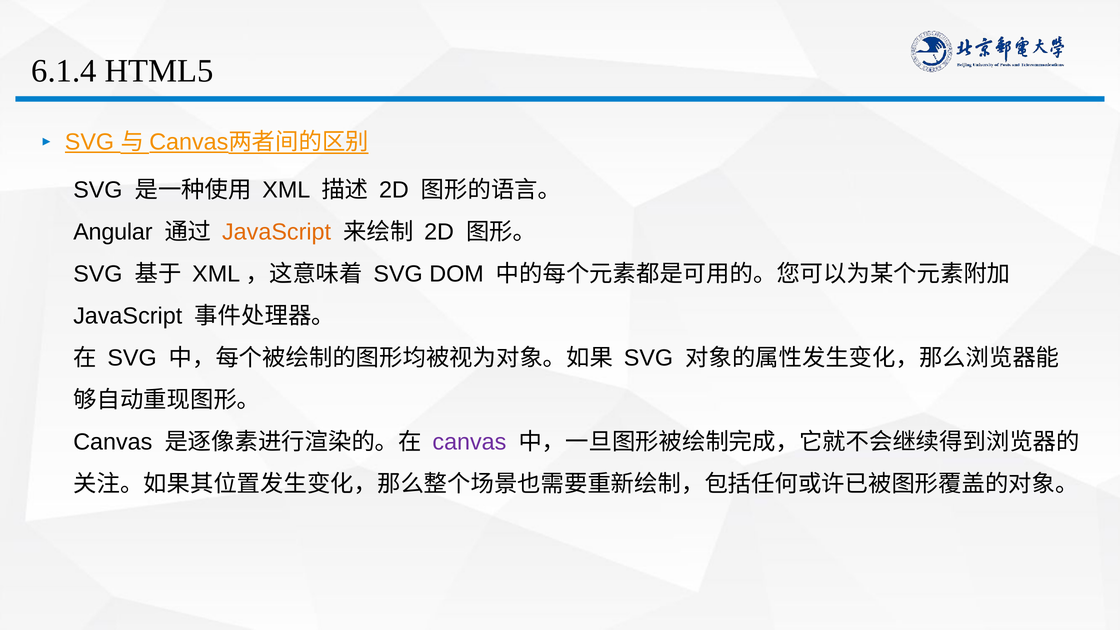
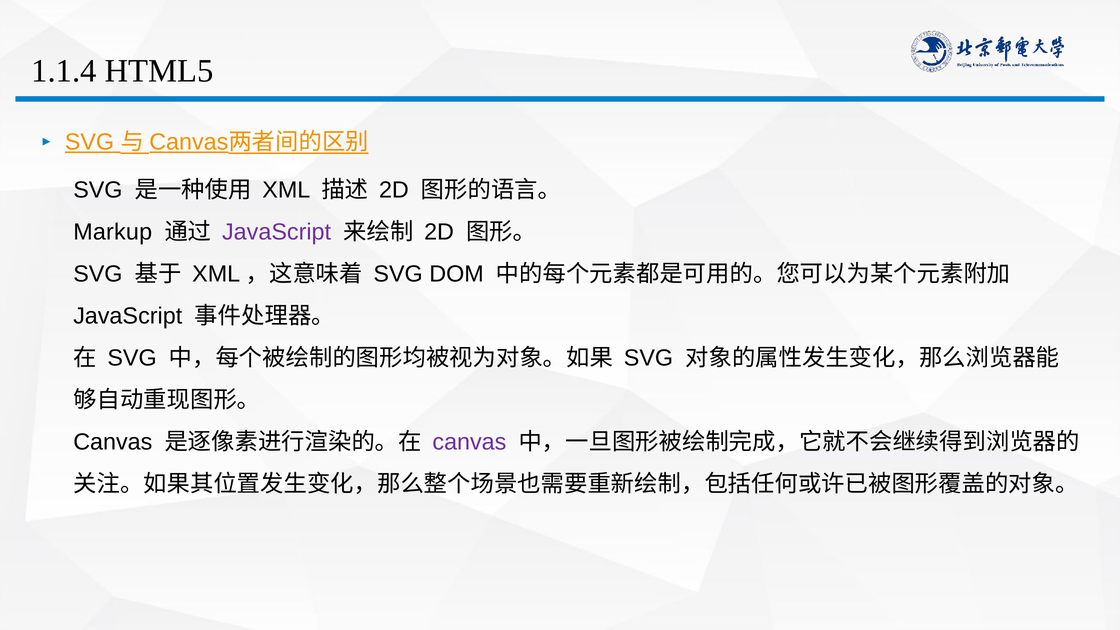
6.1.4: 6.1.4 -> 1.1.4 (64, 71)
Angular: Angular -> Markup (113, 232)
JavaScript colour: orange -> purple (277, 232)
